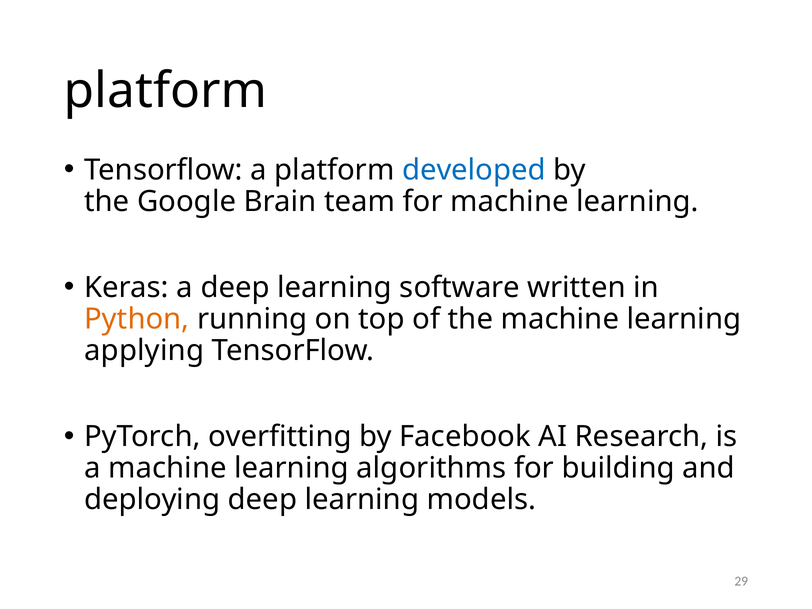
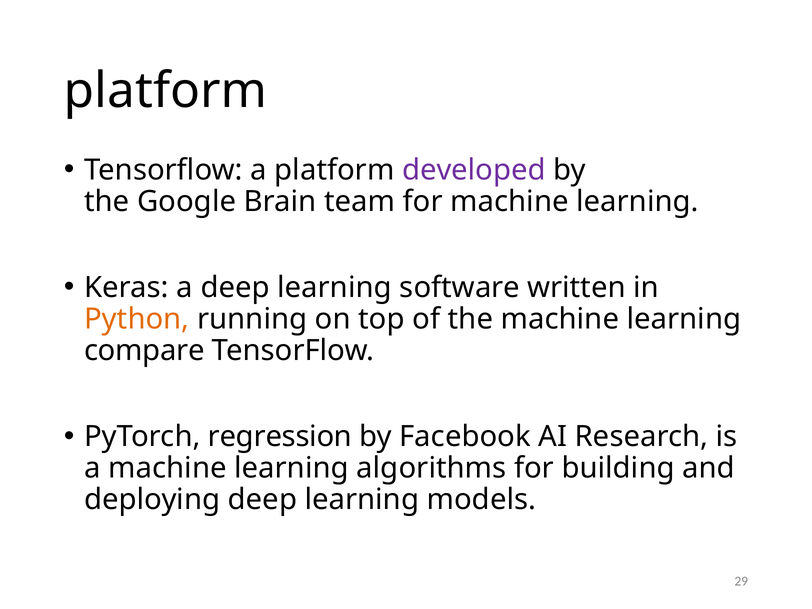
developed colour: blue -> purple (474, 170)
applying: applying -> compare (144, 351)
overfitting: overfitting -> regression (280, 437)
